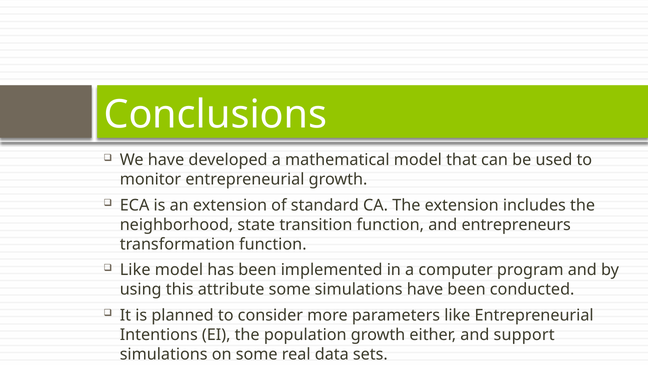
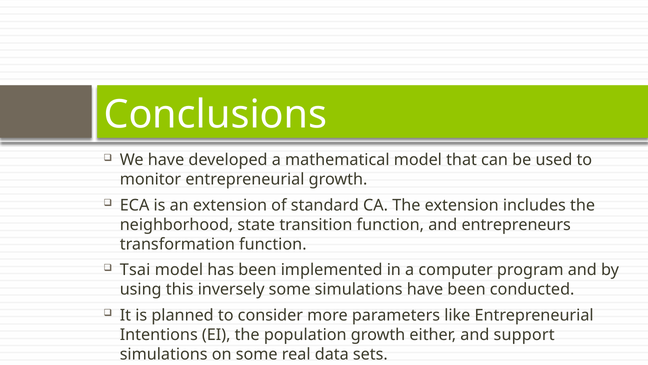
Like: Like -> Tsai (135, 270)
attribute: attribute -> inversely (231, 289)
